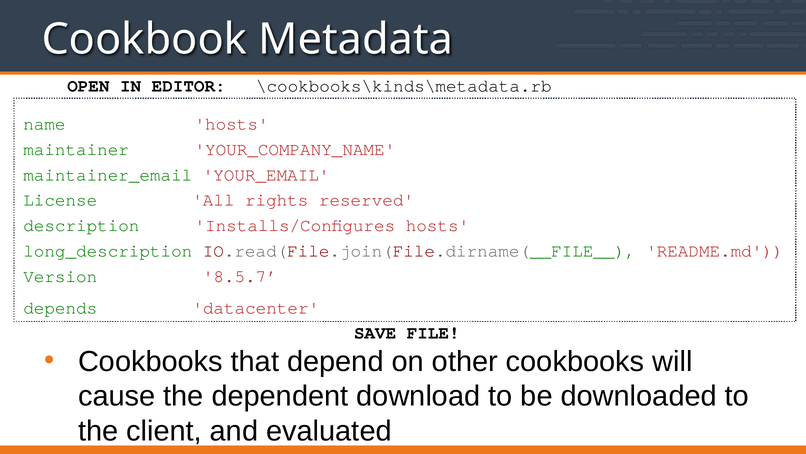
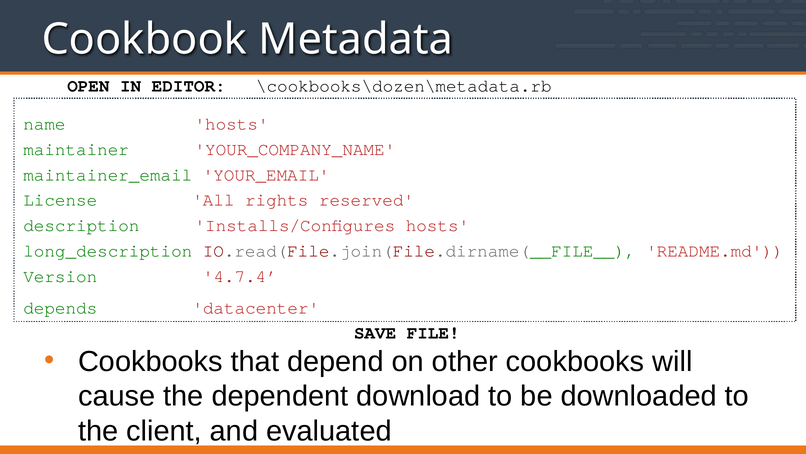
\cookbooks\kinds\metadata.rb: \cookbooks\kinds\metadata.rb -> \cookbooks\dozen\metadata.rb (404, 86)
8.5.7: 8.5.7 -> 4.7.4 (240, 276)
